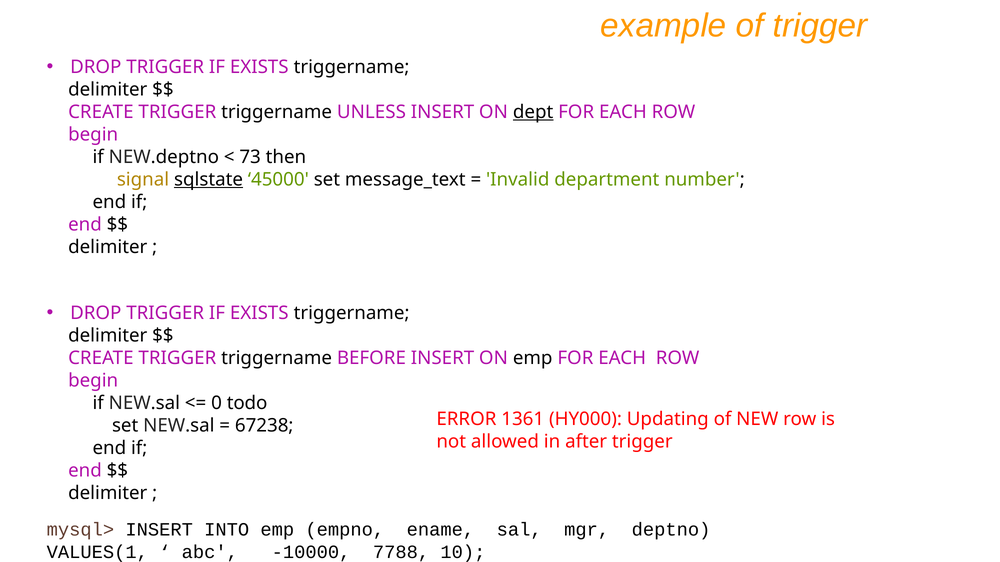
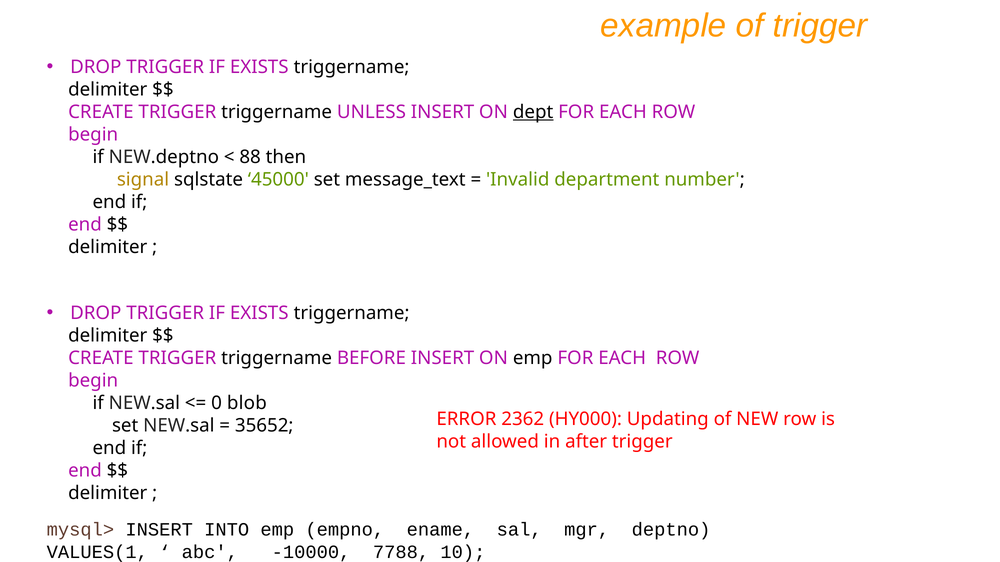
73: 73 -> 88 (250, 157)
sqlstate underline: present -> none (209, 180)
todo: todo -> blob (247, 403)
1361: 1361 -> 2362 (523, 419)
67238: 67238 -> 35652 (264, 426)
